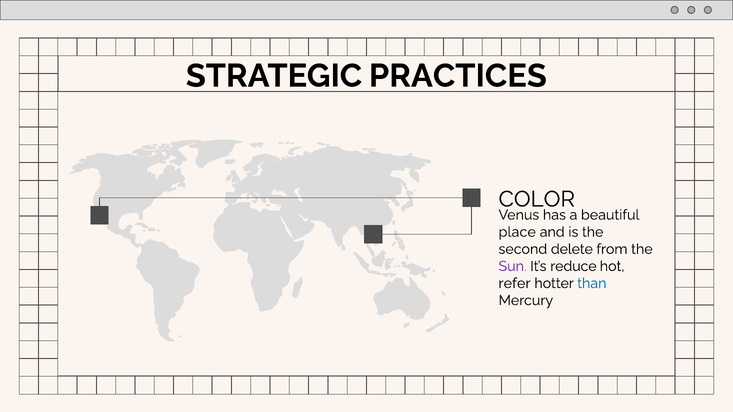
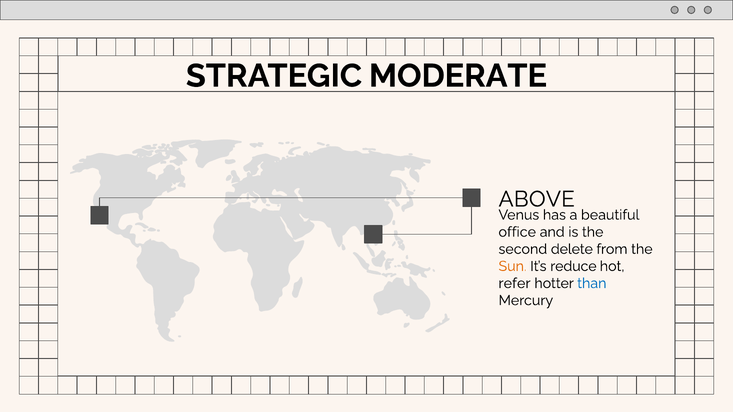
PRACTICES: PRACTICES -> MODERATE (458, 76)
COLOR: COLOR -> ABOVE (537, 199)
place: place -> office (517, 232)
Sun colour: purple -> orange (513, 266)
